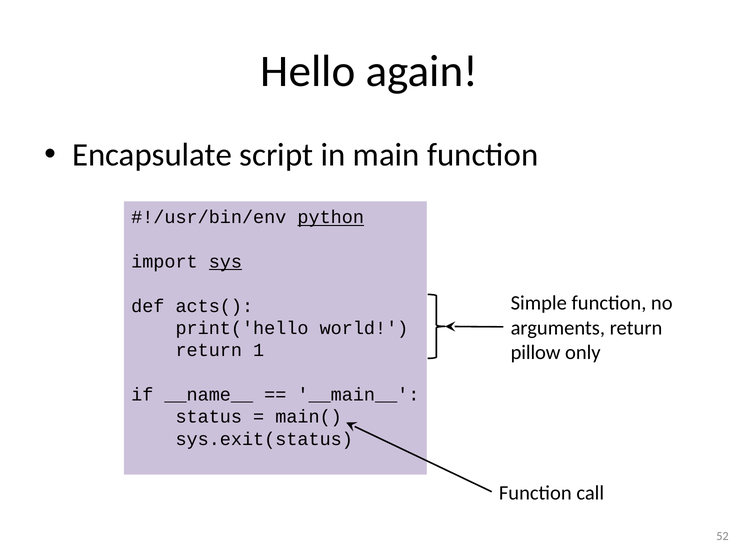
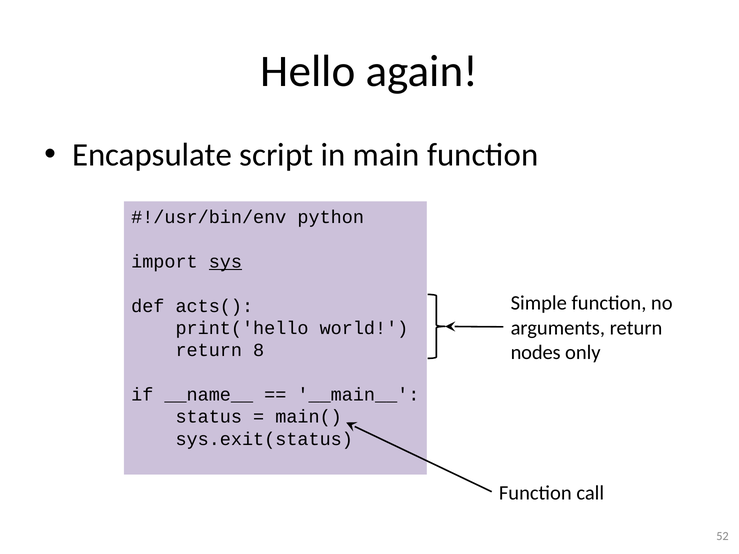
python underline: present -> none (331, 217)
1: 1 -> 8 (259, 350)
pillow: pillow -> nodes (536, 353)
